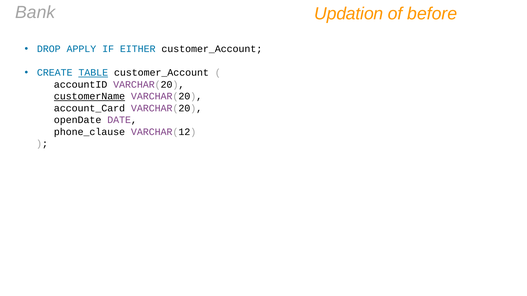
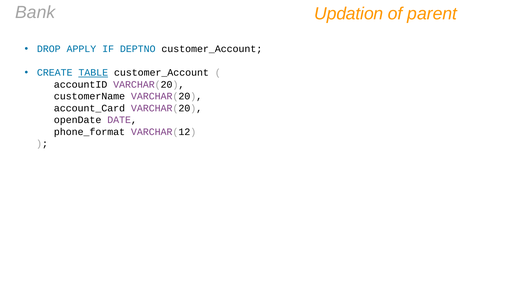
before: before -> parent (432, 14)
EITHER: EITHER -> DEPTNO (138, 49)
customerName underline: present -> none (89, 96)
phone_clause: phone_clause -> phone_format (89, 132)
